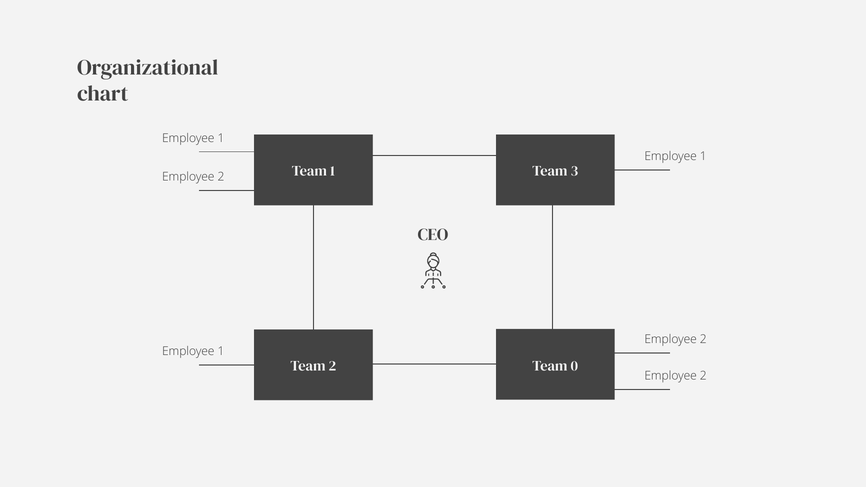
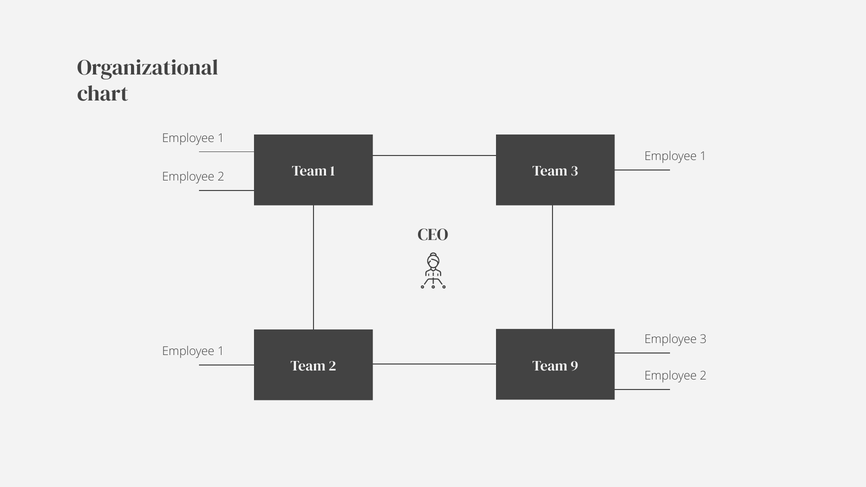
2: 2 -> 3 (703, 339)
0: 0 -> 9 (574, 366)
